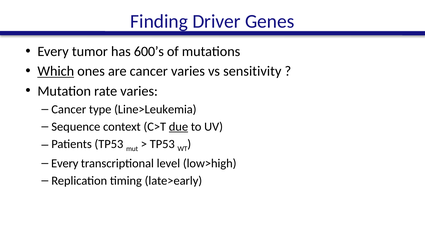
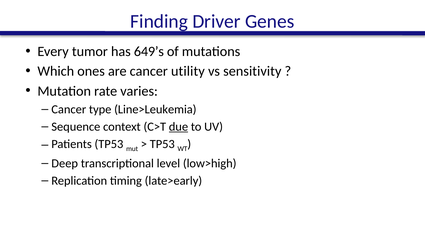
600’s: 600’s -> 649’s (149, 51)
Which underline: present -> none (56, 71)
cancer varies: varies -> utility (188, 71)
Every: Every -> Deep (65, 163)
